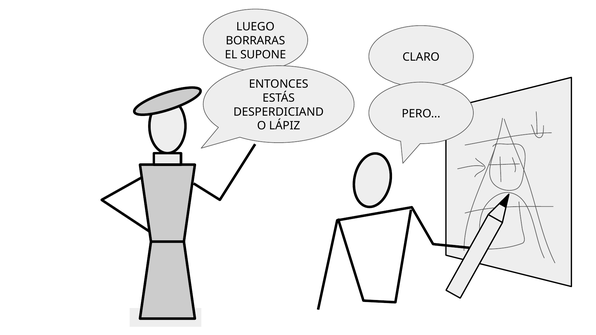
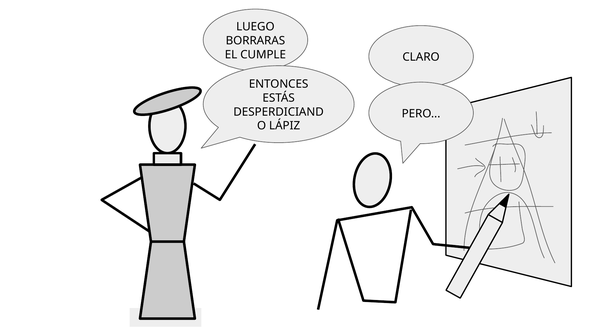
SUPONE: SUPONE -> CUMPLE (263, 55)
